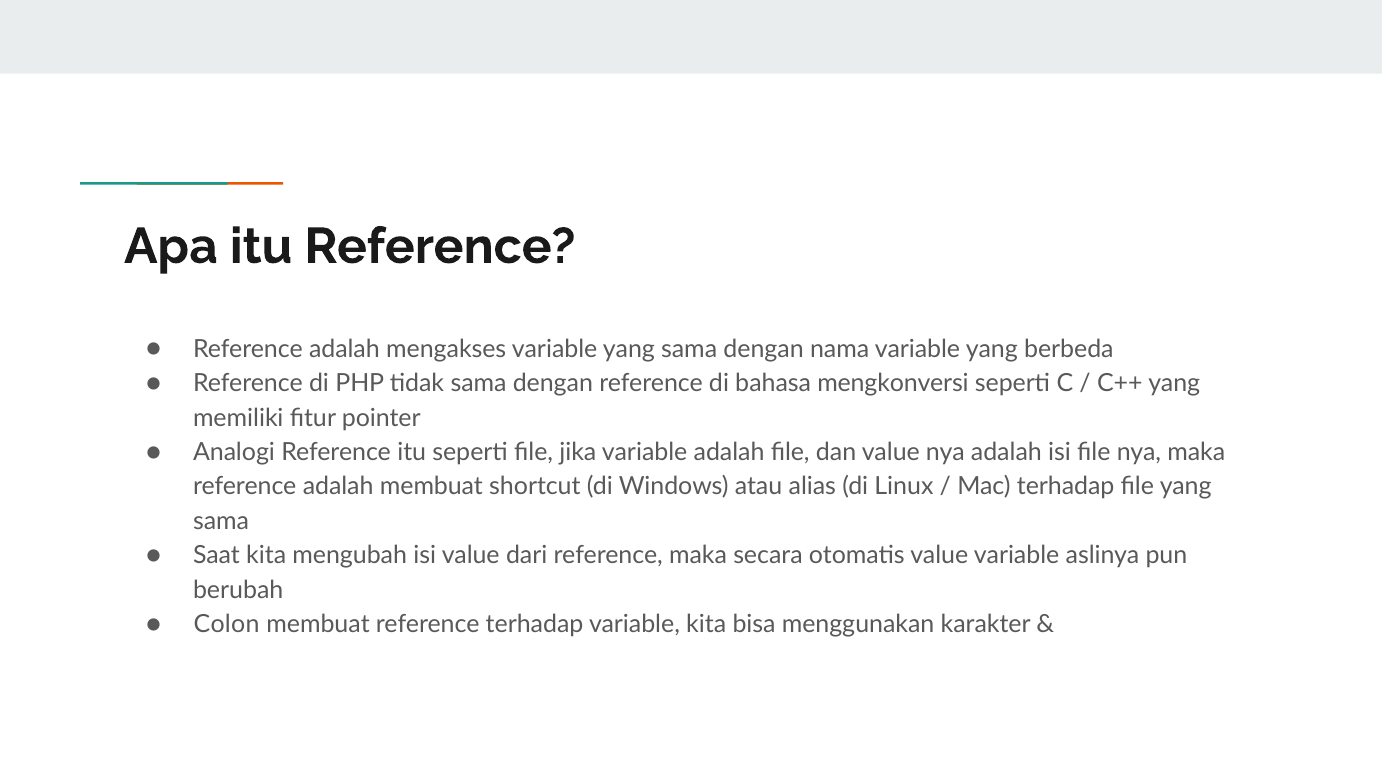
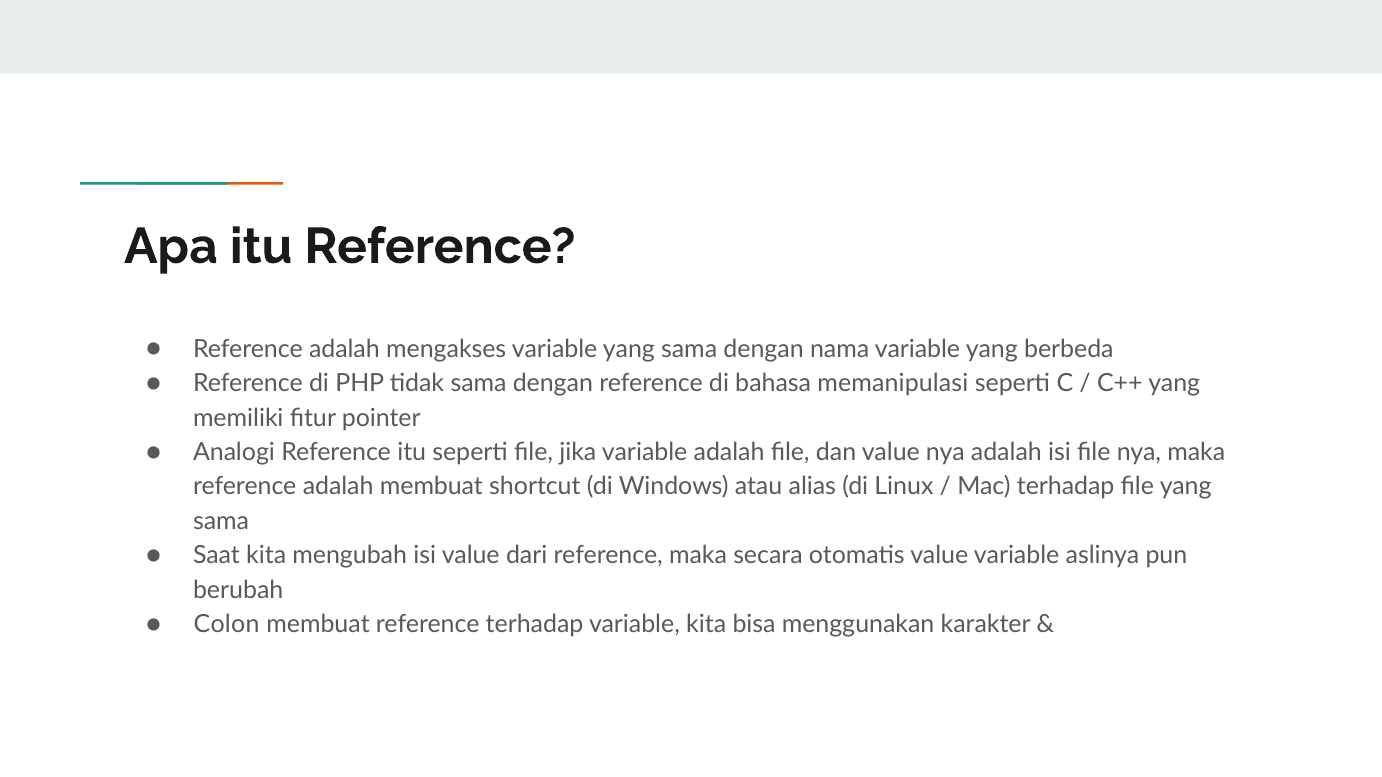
mengkonversi: mengkonversi -> memanipulasi (893, 384)
